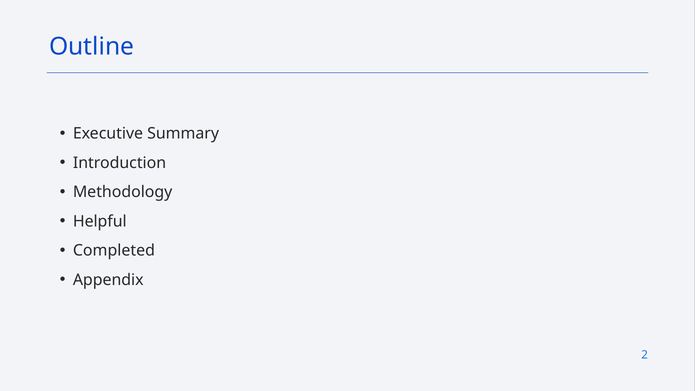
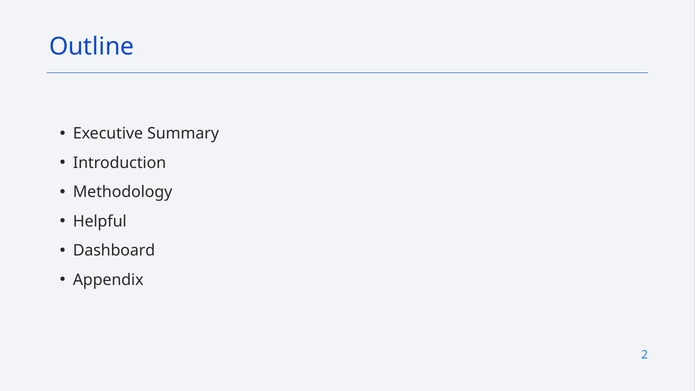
Completed: Completed -> Dashboard (114, 251)
